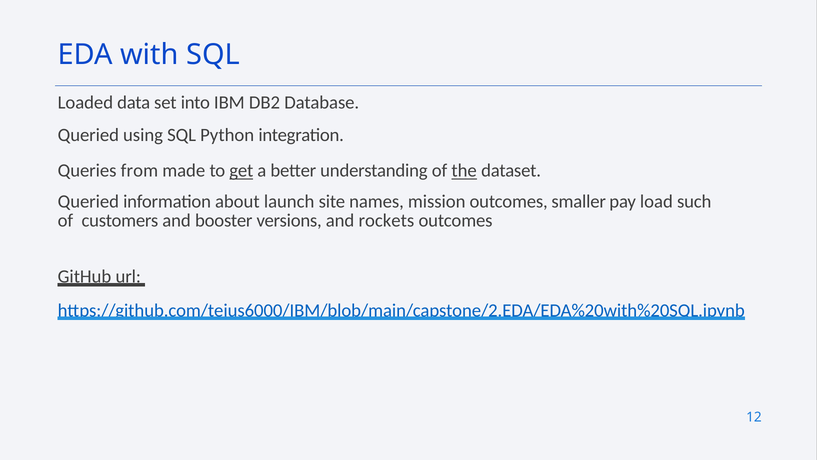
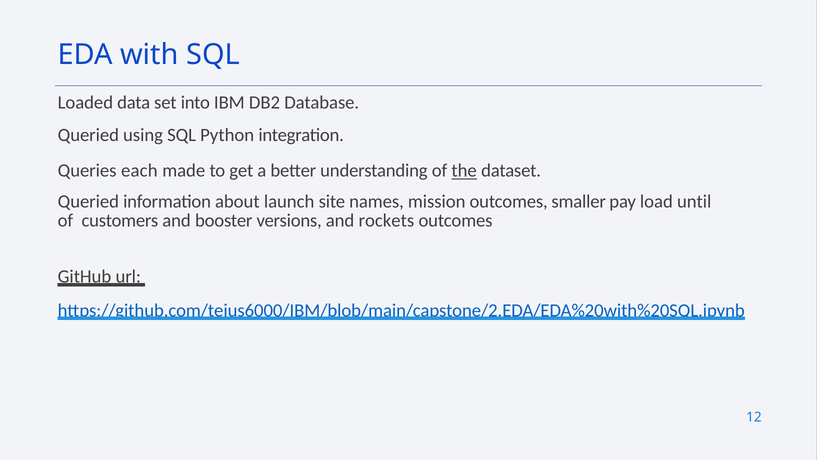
from: from -> each (139, 171)
get underline: present -> none (241, 171)
such: such -> until (694, 202)
